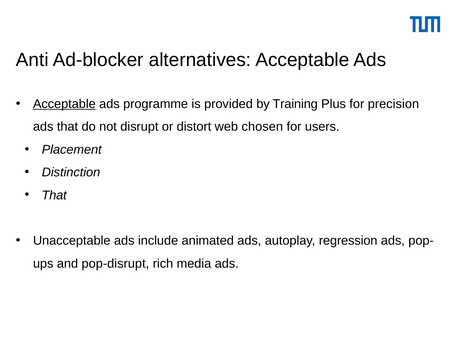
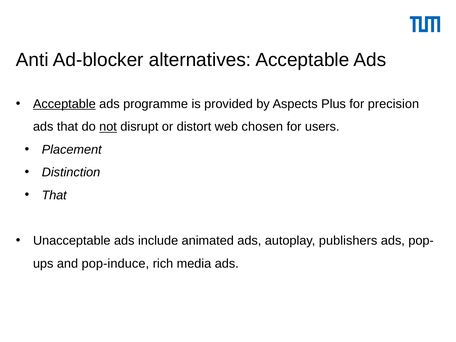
Training: Training -> Aspects (295, 104)
not underline: none -> present (108, 127)
regression: regression -> publishers (348, 241)
pop-disrupt: pop-disrupt -> pop-induce (115, 264)
